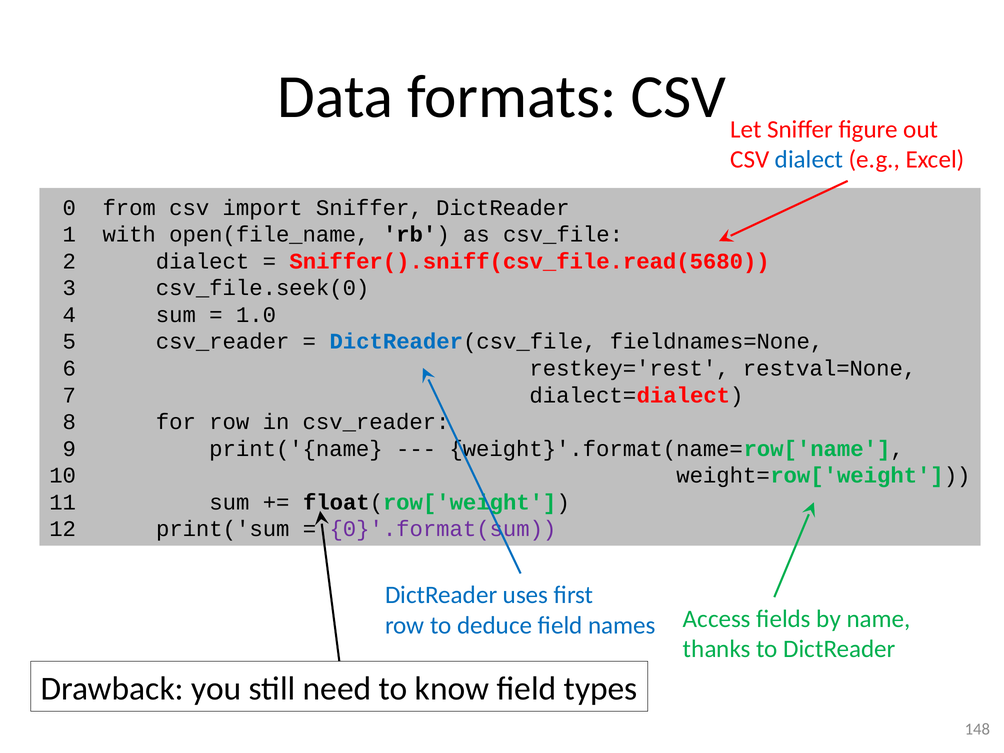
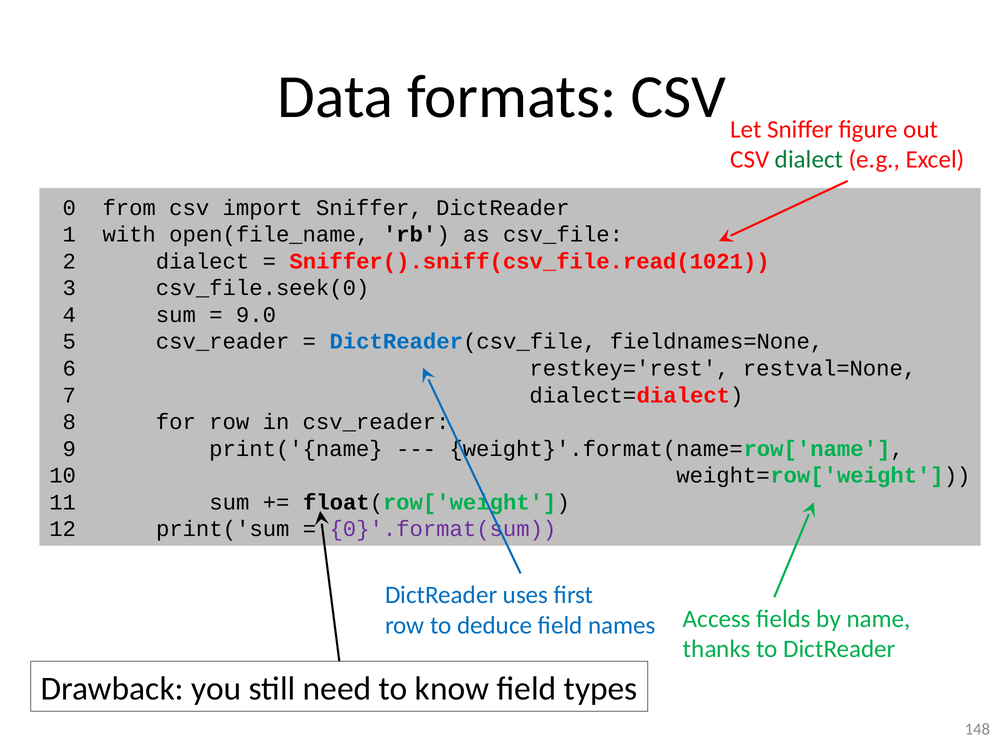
dialect colour: blue -> green (809, 160)
Sniffer().sniff(csv_file.read(5680: Sniffer().sniff(csv_file.read(5680 -> Sniffer().sniff(csv_file.read(1021 (530, 261)
1.0: 1.0 -> 9.0 (256, 315)
